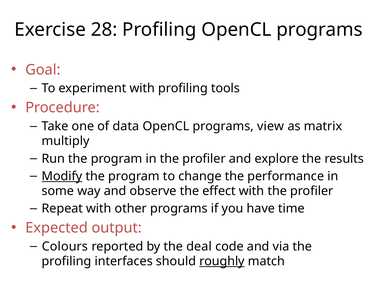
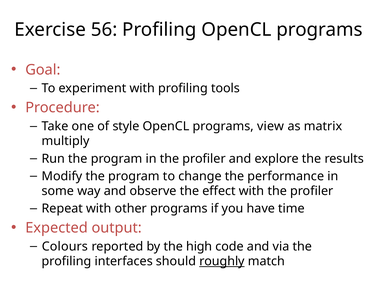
28: 28 -> 56 (104, 30)
data: data -> style (126, 126)
Modify underline: present -> none (62, 176)
deal: deal -> high (199, 246)
